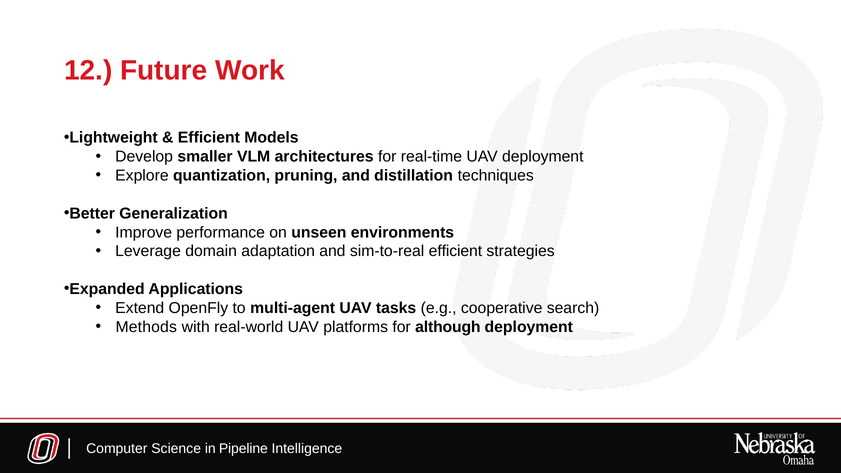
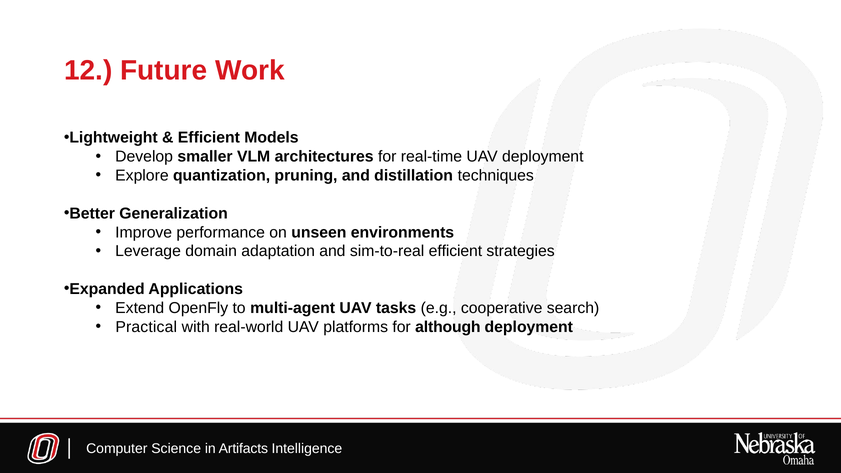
Methods: Methods -> Practical (146, 327)
Pipeline: Pipeline -> Artifacts (243, 449)
